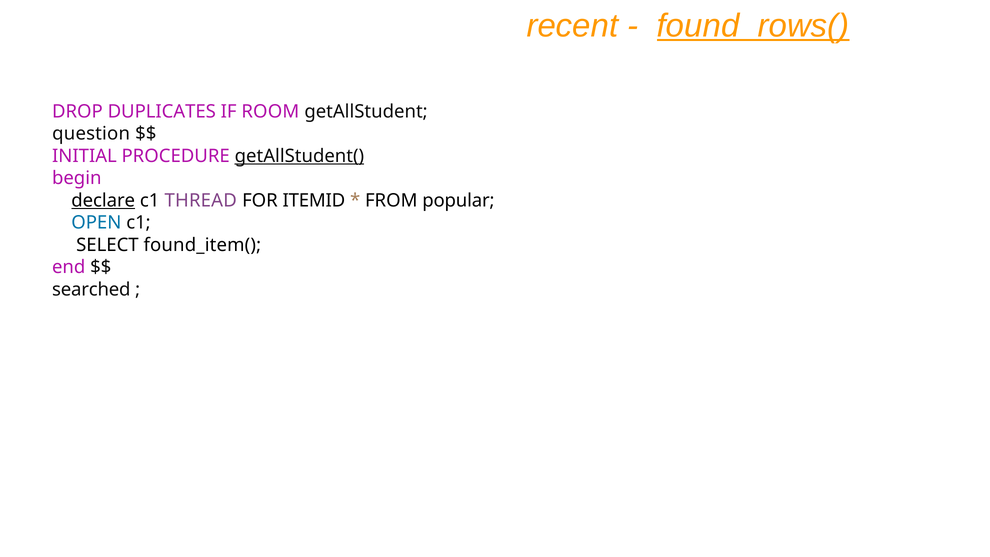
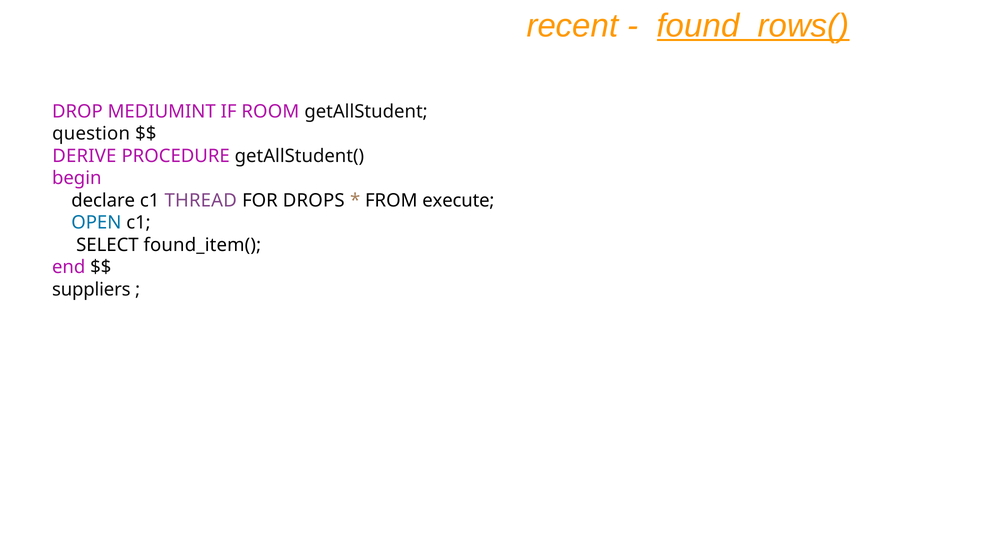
DUPLICATES: DUPLICATES -> MEDIUMINT (162, 111)
INITIAL: INITIAL -> DERIVE (84, 156)
getAllStudent( underline: present -> none (299, 156)
declare underline: present -> none (103, 200)
ITEMID: ITEMID -> DROPS (314, 200)
popular: popular -> execute (458, 200)
searched: searched -> suppliers (91, 290)
